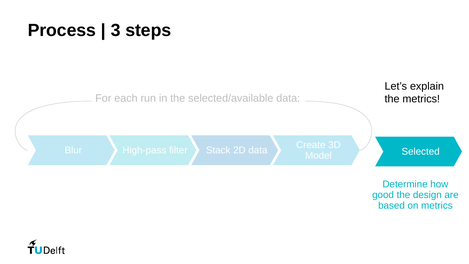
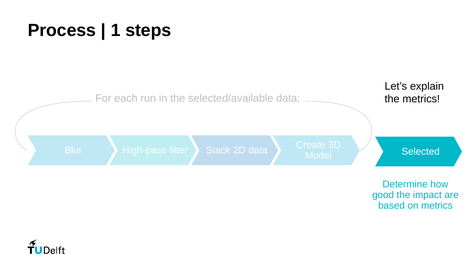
3: 3 -> 1 (116, 30)
design: design -> impact (427, 195)
